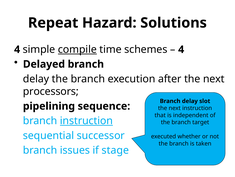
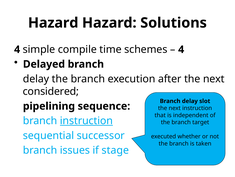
Repeat: Repeat -> Hazard (53, 23)
compile underline: present -> none (77, 49)
processors: processors -> considered (51, 91)
